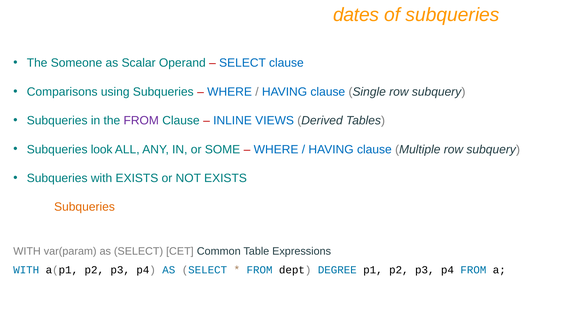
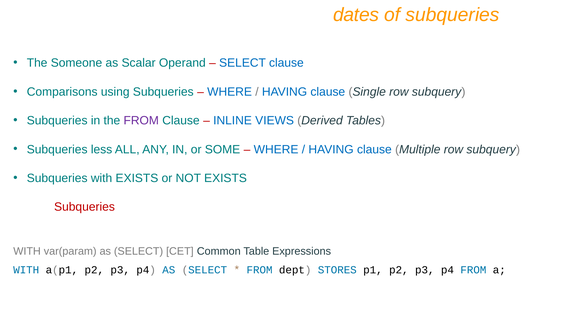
look: look -> less (102, 149)
Subqueries colour: orange -> red (85, 207)
DEGREE: DEGREE -> STORES (337, 270)
